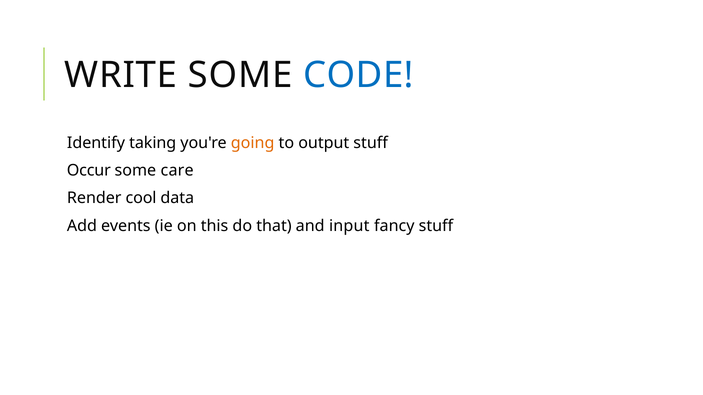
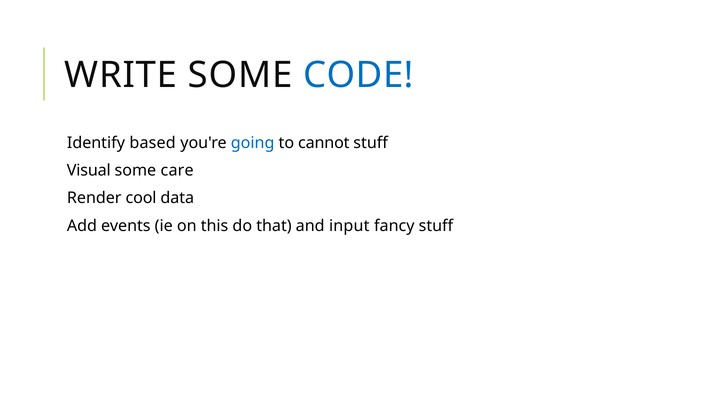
taking: taking -> based (153, 143)
going colour: orange -> blue (253, 143)
output: output -> cannot (324, 143)
Occur: Occur -> Visual (89, 171)
